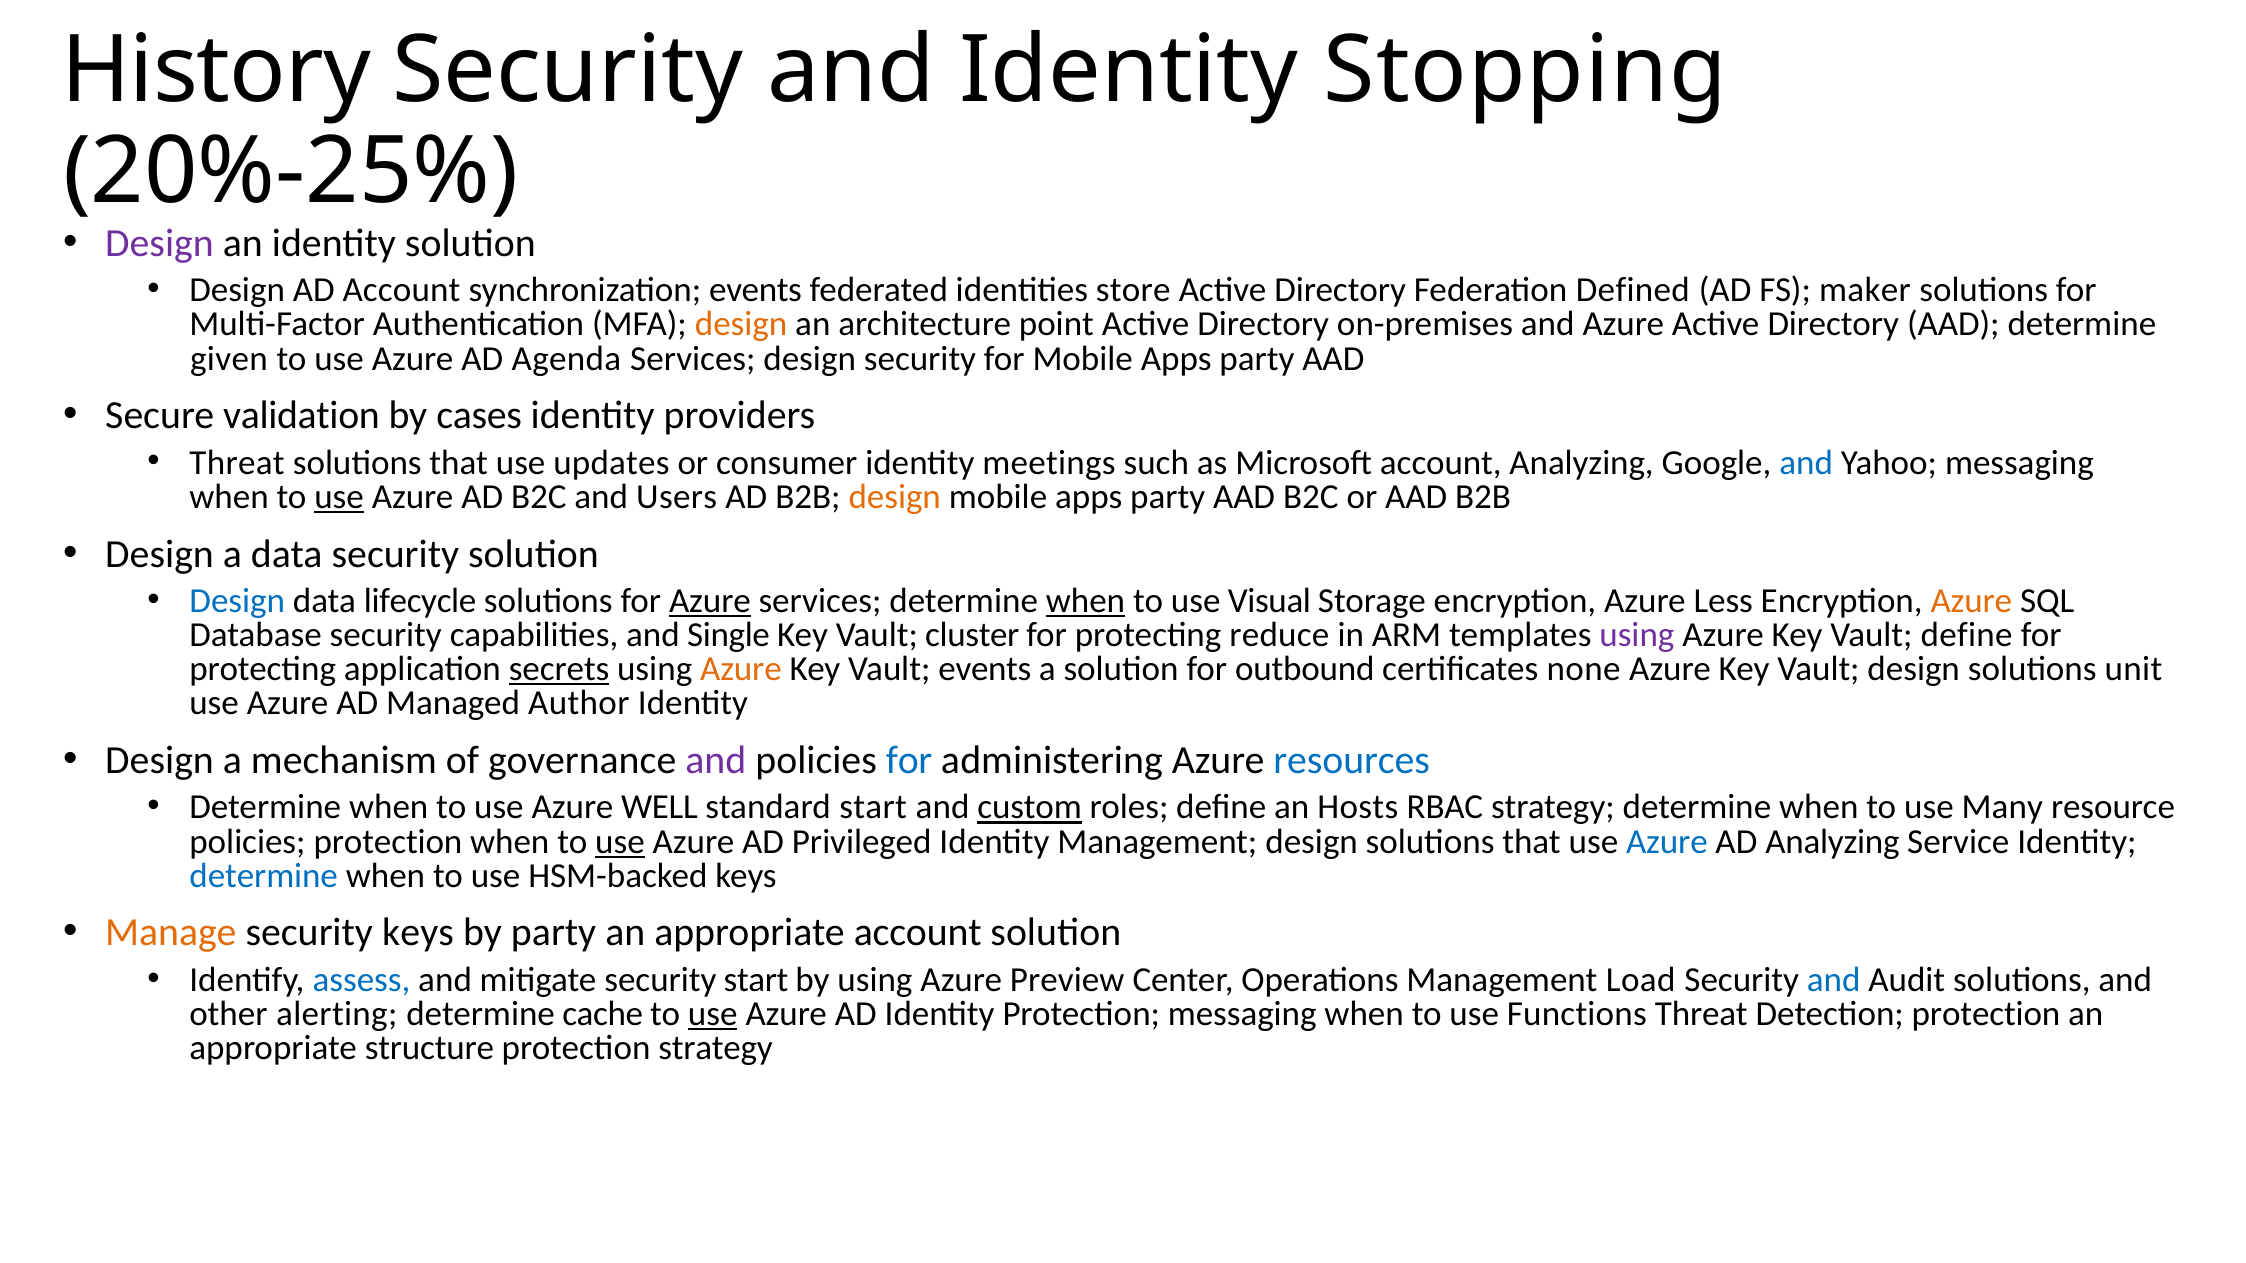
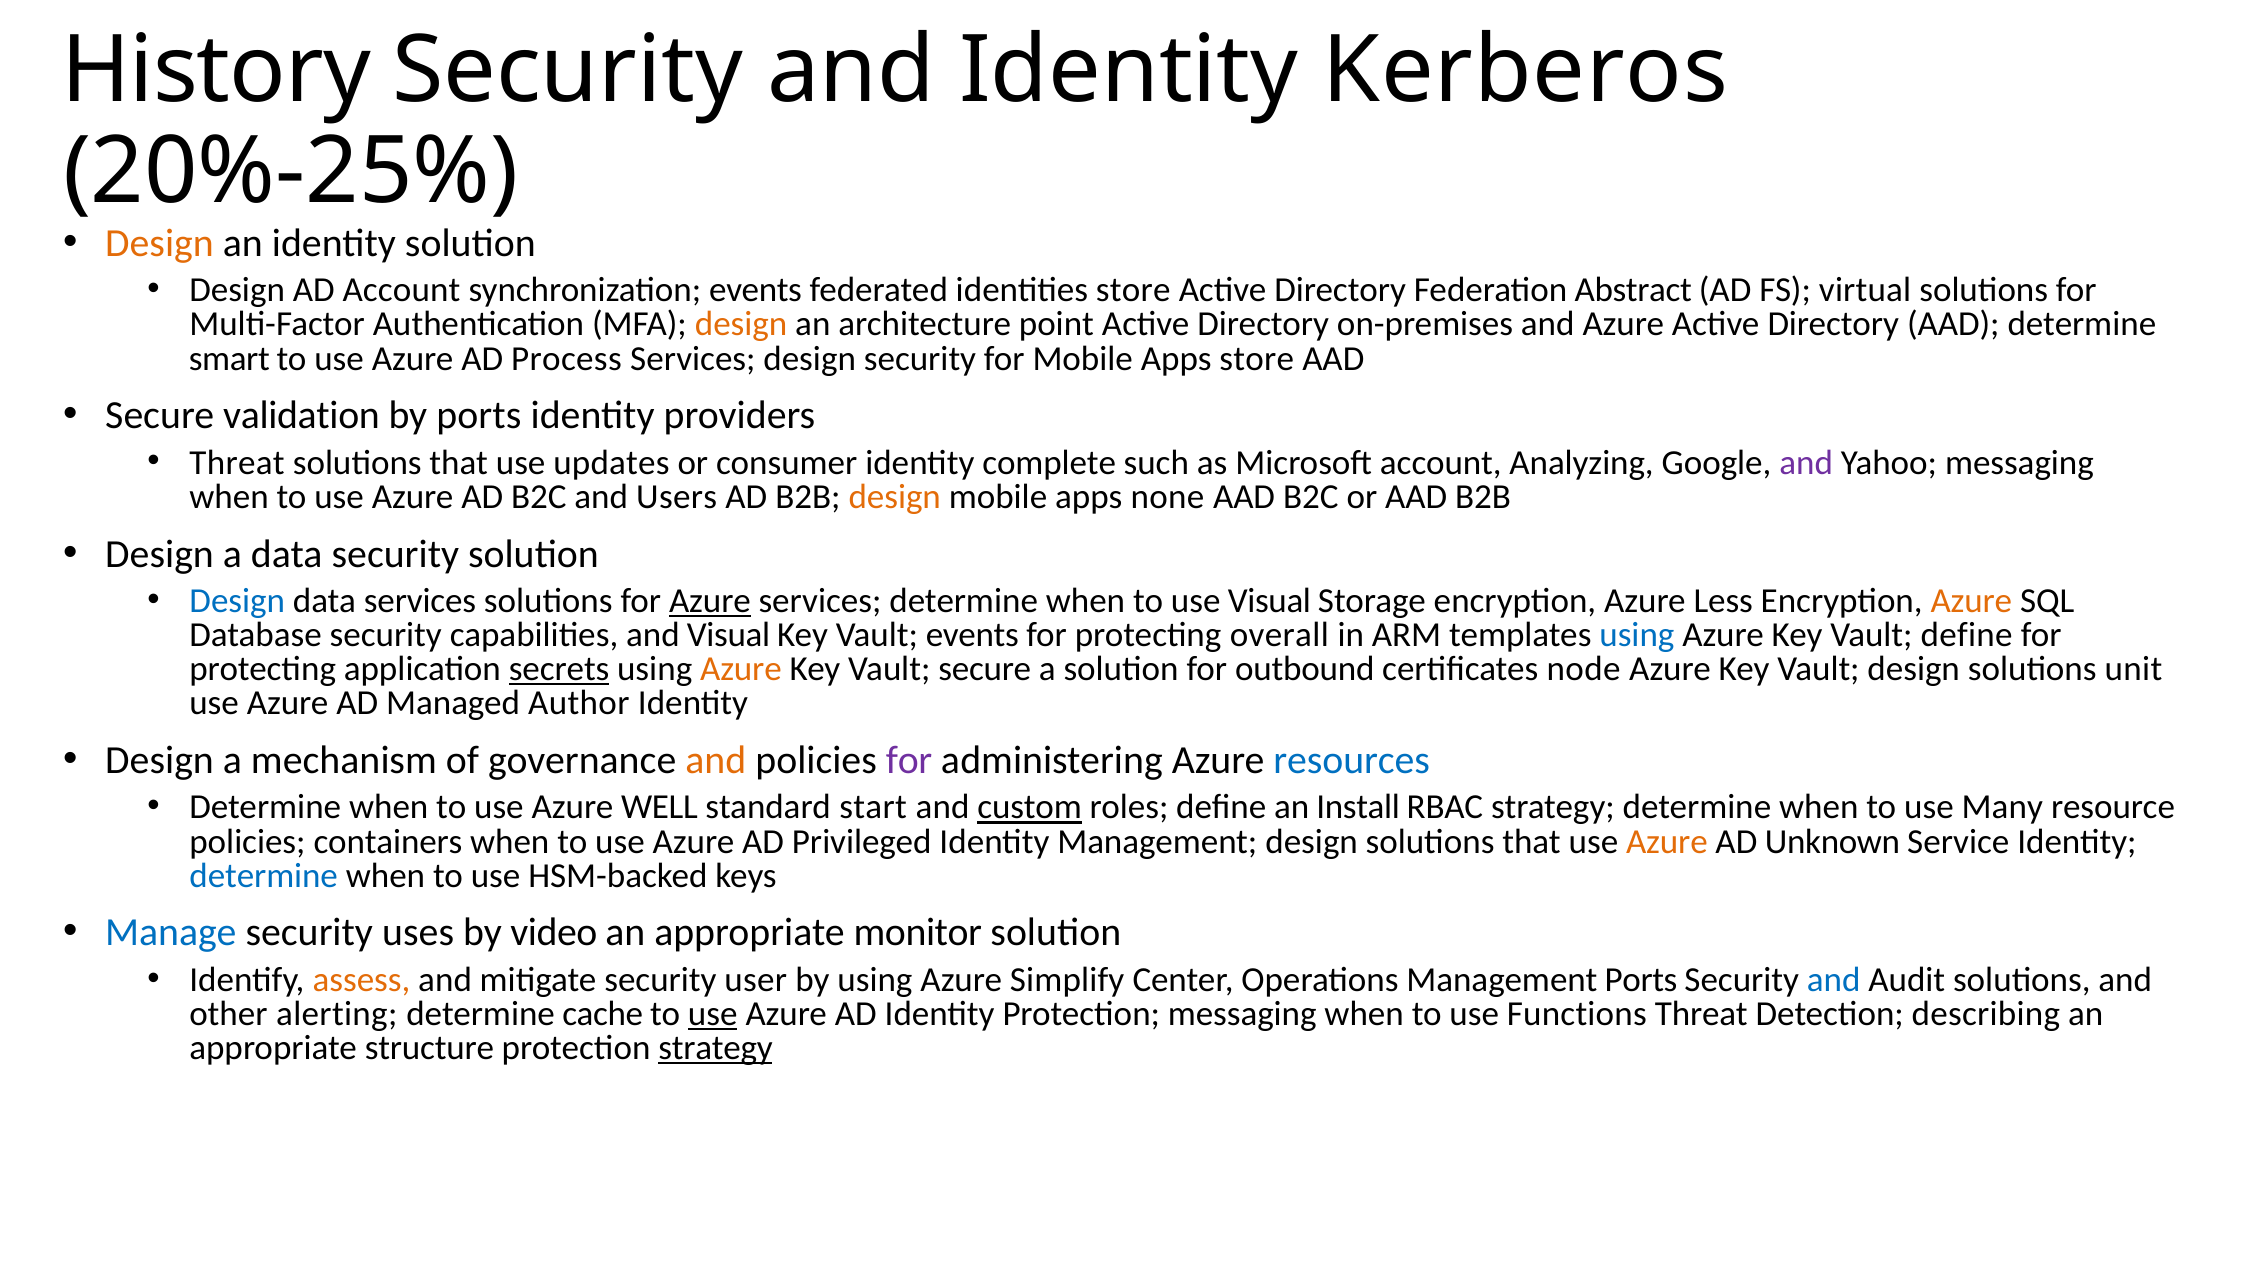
Stopping: Stopping -> Kerberos (1525, 71)
Design colour: purple -> orange (160, 243)
Defined: Defined -> Abstract (1633, 290)
maker: maker -> virtual (1865, 290)
given: given -> smart (229, 359)
Agenda: Agenda -> Process (566, 359)
for Mobile Apps party: party -> store (1257, 359)
by cases: cases -> ports (479, 416)
meetings: meetings -> complete (1049, 463)
and colour: blue -> purple (1806, 463)
use underline: present -> none (339, 497)
party: party -> none (1167, 497)
data lifecycle: lifecycle -> services (420, 601)
when underline: present -> none (1086, 601)
and Single: Single -> Visual (729, 635)
Vault cluster: cluster -> events (972, 635)
reduce: reduce -> overall (1279, 635)
using colour: purple -> blue (1637, 635)
Vault events: events -> secure (985, 669)
none: none -> node (1584, 669)
and colour: purple -> orange (716, 761)
for colour: blue -> purple (909, 761)
Hosts: Hosts -> Install (1358, 808)
policies protection: protection -> containers (388, 842)
use underline: present -> none (620, 842)
Azure colour: blue -> orange (1667, 842)
AD Analyzing: Analyzing -> Unknown (1833, 842)
Manage colour: orange -> blue (171, 933)
security keys: keys -> uses (418, 933)
by party: party -> video (554, 933)
appropriate account: account -> monitor (918, 933)
assess colour: blue -> orange (361, 980)
security start: start -> user (756, 980)
Preview: Preview -> Simplify (1067, 980)
Management Load: Load -> Ports (1641, 980)
Detection protection: protection -> describing (1986, 1014)
strategy underline: none -> present (716, 1048)
